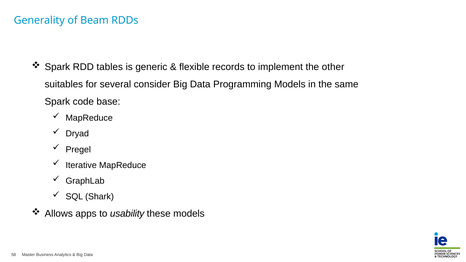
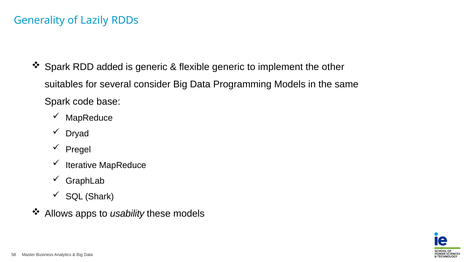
Beam: Beam -> Lazily (94, 20)
tables: tables -> added (110, 67)
flexible records: records -> generic (228, 67)
